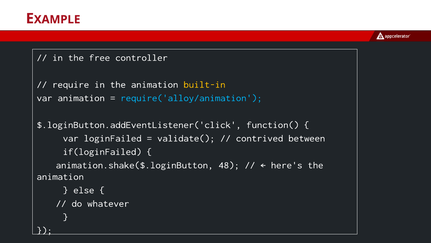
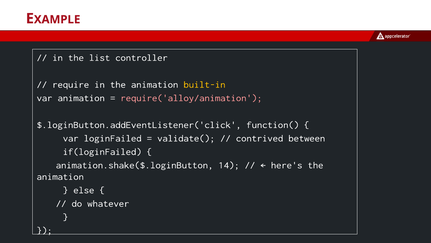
free: free -> list (100, 58)
require('alloy/animation colour: light blue -> pink (191, 98)
48: 48 -> 14 (229, 165)
